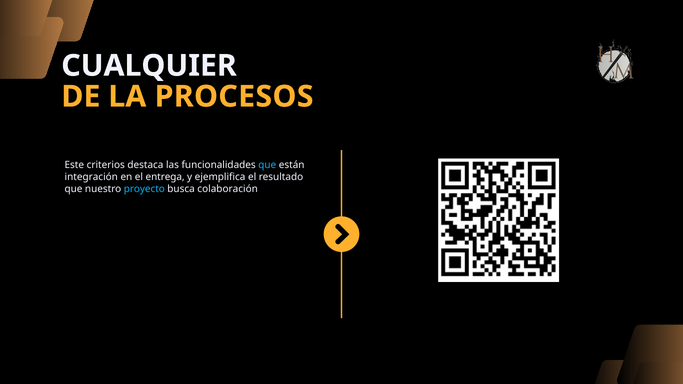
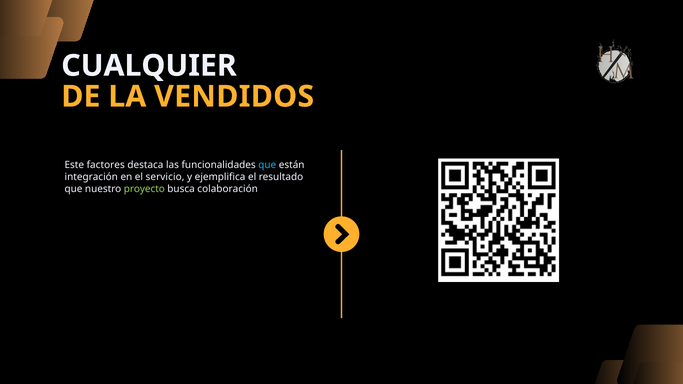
PROCESOS: PROCESOS -> VENDIDOS (234, 97)
criterios: criterios -> factores (106, 165)
entrega: entrega -> servicio (165, 177)
proyecto colour: light blue -> light green (144, 189)
